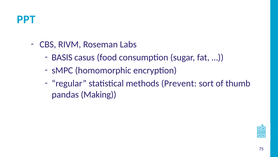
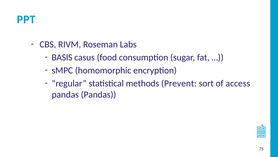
thumb: thumb -> access (238, 83)
pandas Making: Making -> Pandas (99, 94)
